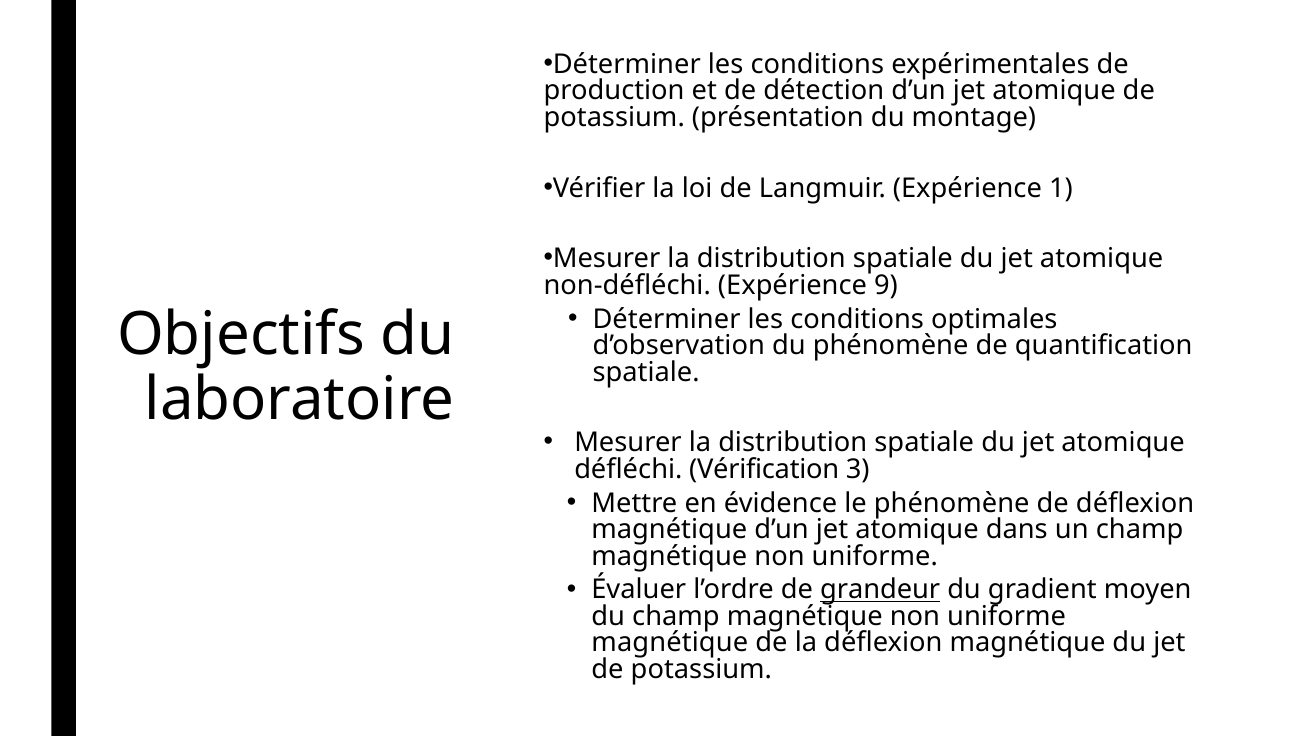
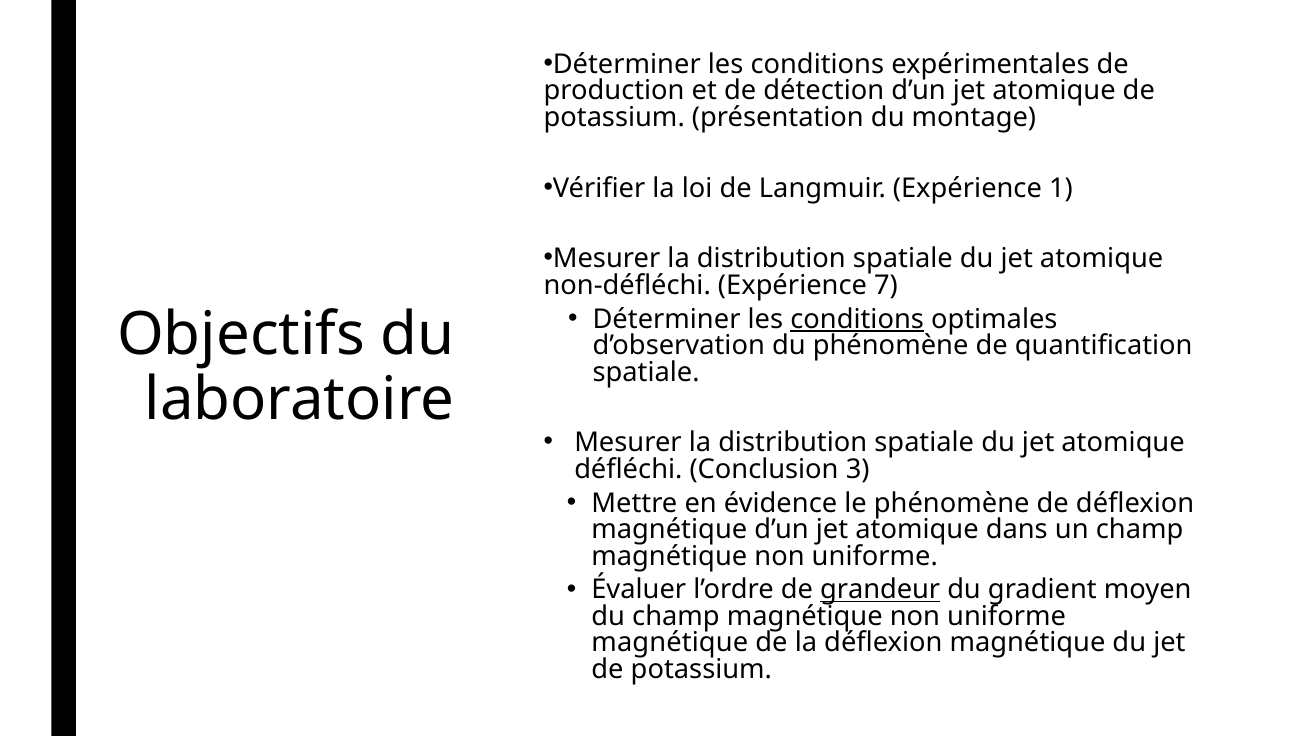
9: 9 -> 7 (886, 285)
conditions underline: none -> present (857, 319)
Vérification: Vérification -> Conclusion (764, 469)
